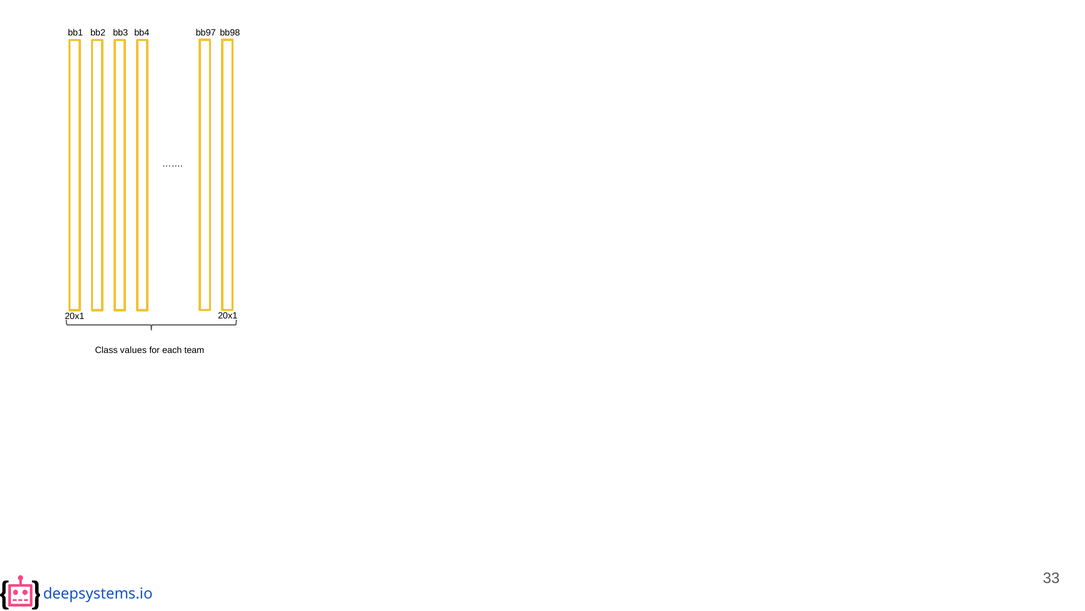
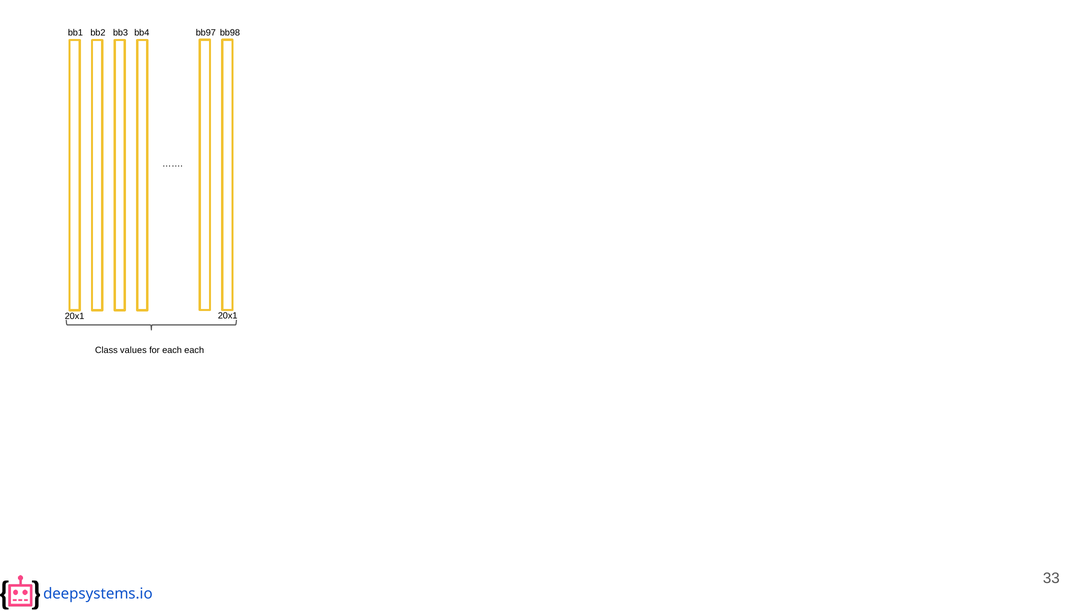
each team: team -> each (194, 350)
